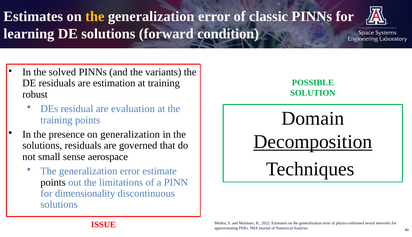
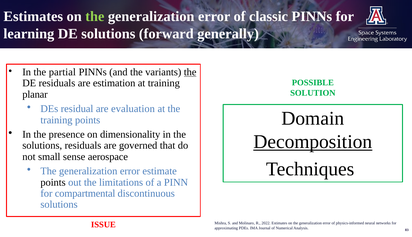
the colour: yellow -> light green (95, 17)
condition: condition -> generally (228, 34)
solved: solved -> partial (62, 72)
the underline: none -> present (190, 72)
robust: robust -> planar (35, 94)
on generalization: generalization -> dimensionality (130, 134)
dimensionality: dimensionality -> compartmental (85, 193)
